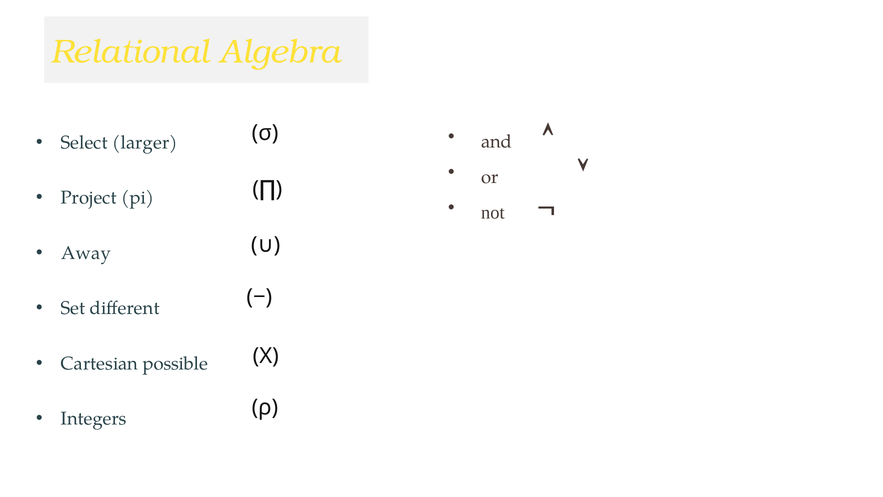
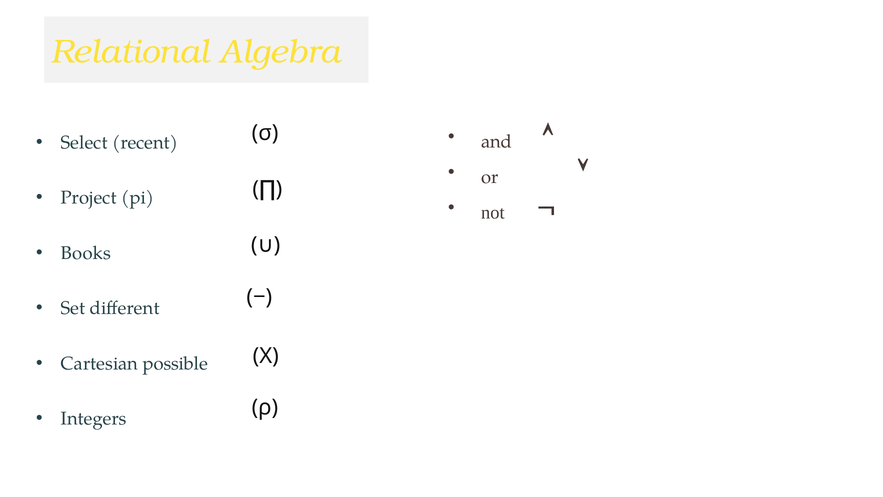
larger: larger -> recent (145, 142)
Away: Away -> Books (86, 253)
